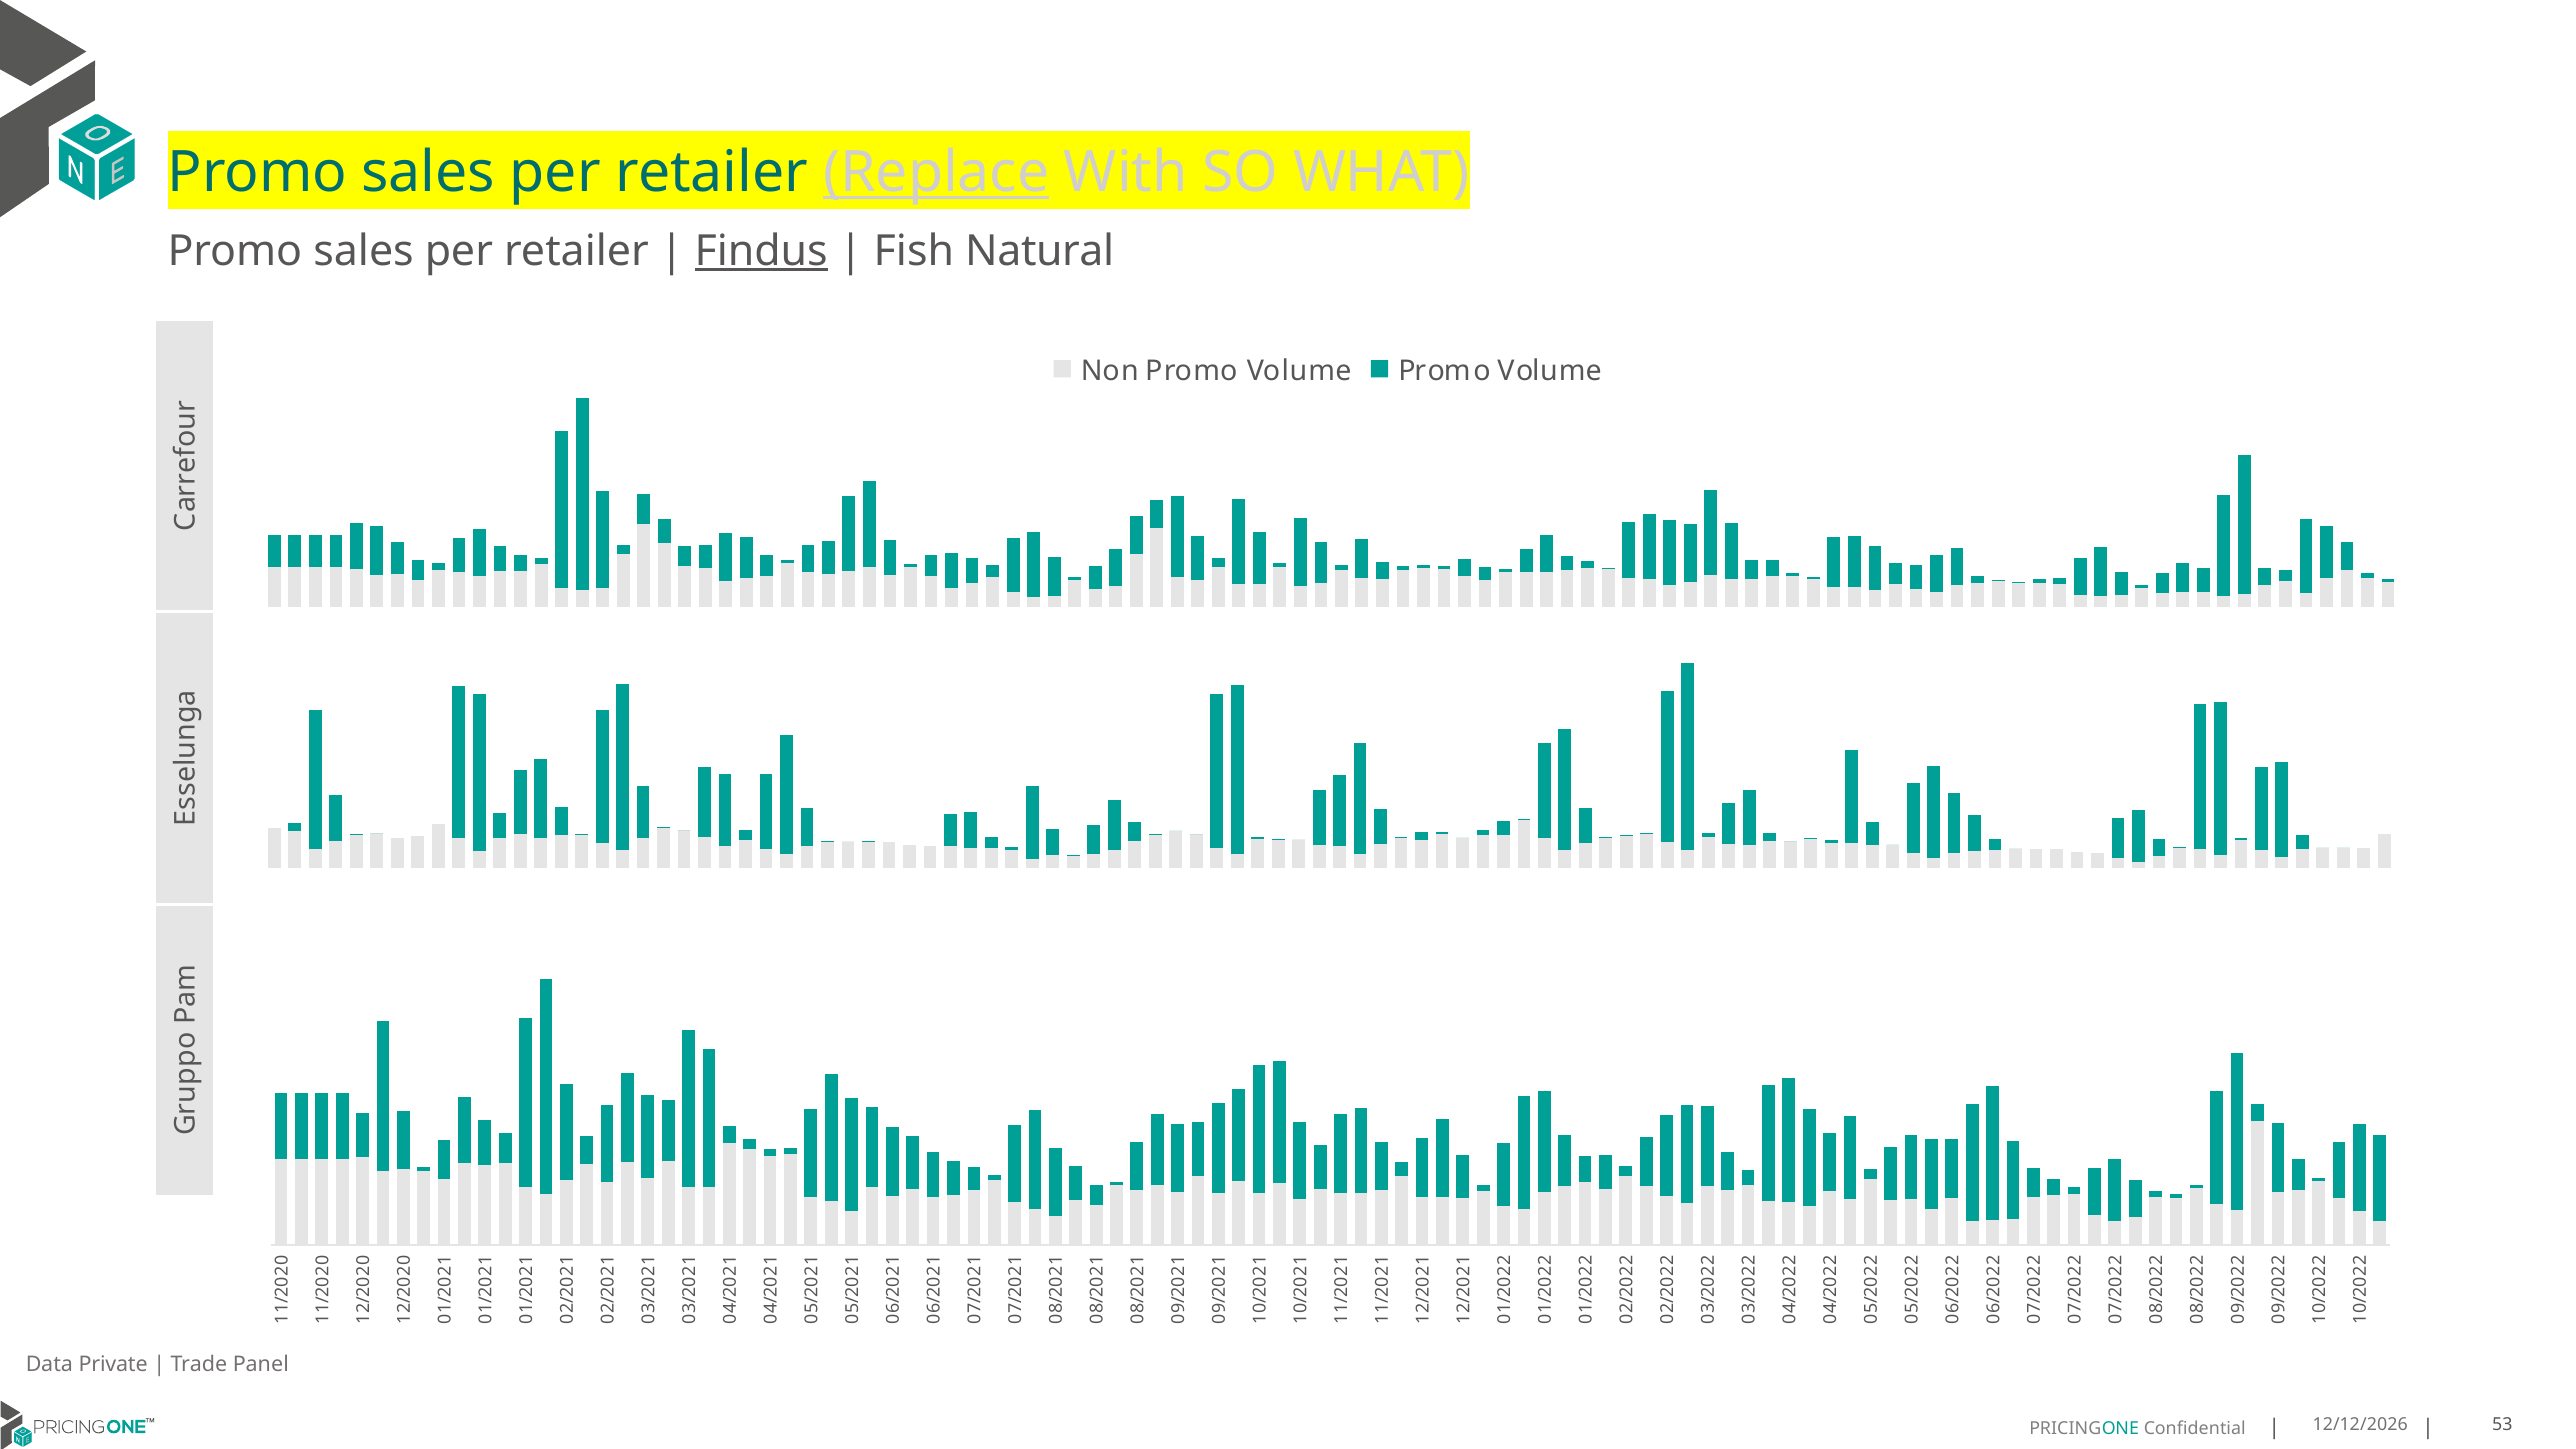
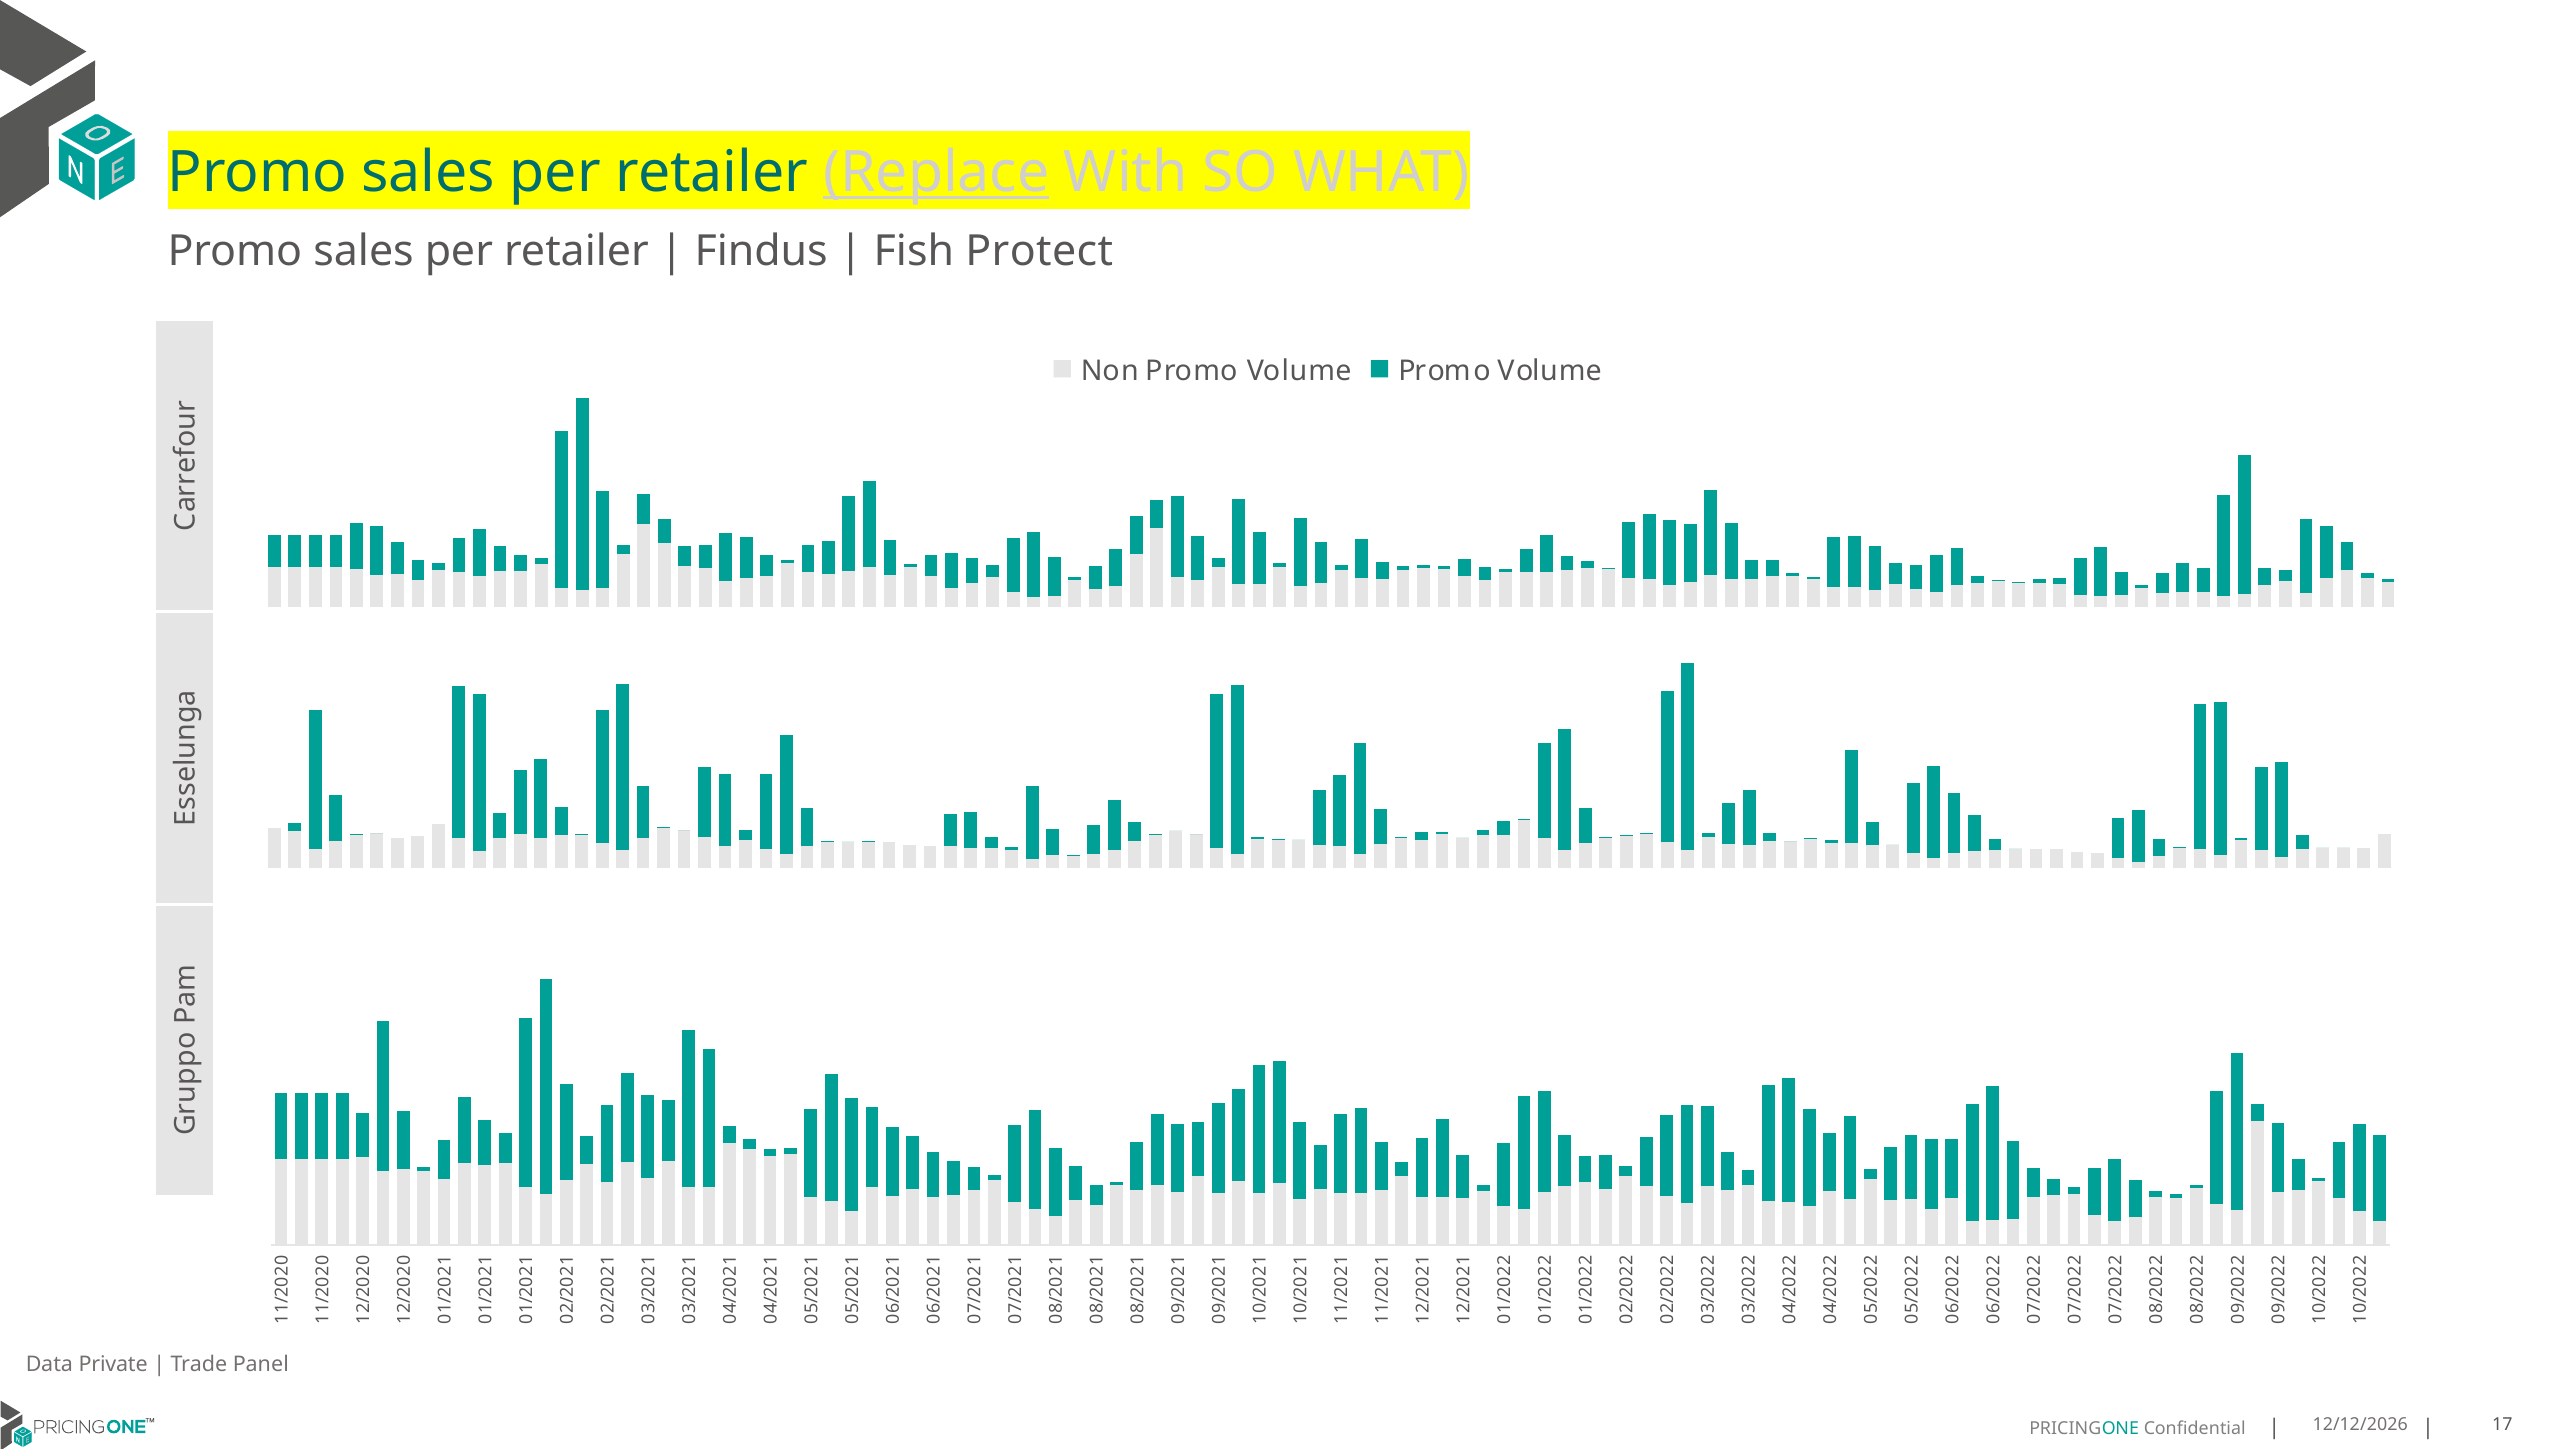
Findus underline: present -> none (761, 251)
Natural: Natural -> Protect (1039, 251)
53: 53 -> 17 (2502, 1425)
